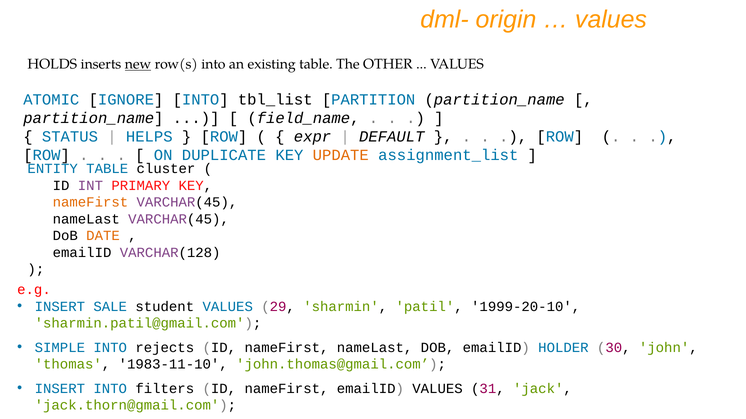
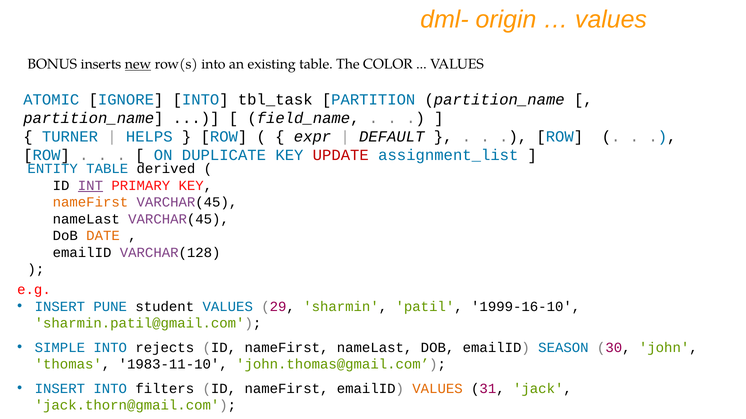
HOLDS: HOLDS -> BONUS (52, 64)
OTHER: OTHER -> COLOR (388, 64)
tbl_list: tbl_list -> tbl_task (275, 100)
STATUS: STATUS -> TURNER (70, 137)
UPDATE colour: orange -> red (341, 156)
cluster: cluster -> derived (166, 169)
INT underline: none -> present (90, 186)
SALE: SALE -> PUNE (110, 307)
1999-20-10: 1999-20-10 -> 1999-16-10 (526, 307)
HOLDER: HOLDER -> SEASON (563, 348)
VALUES colour: black -> orange (438, 389)
